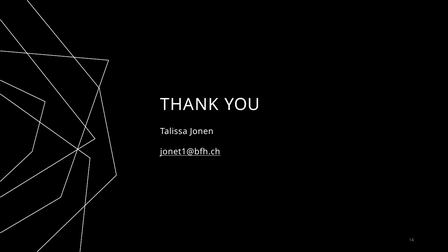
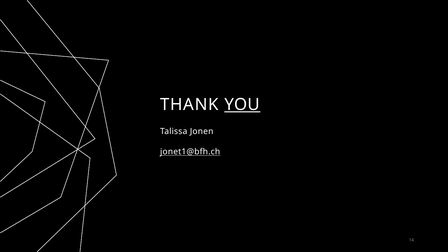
YOU underline: none -> present (242, 105)
